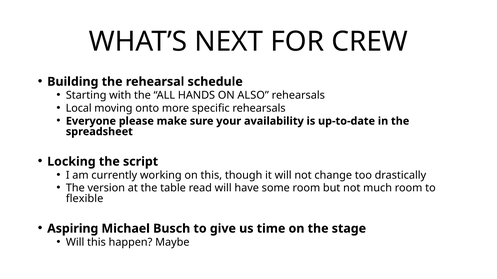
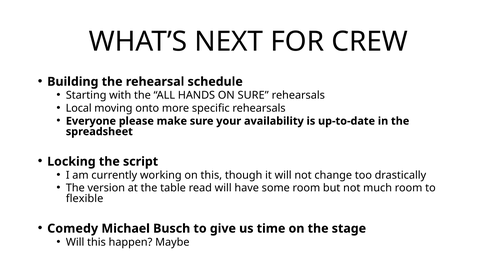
ON ALSO: ALSO -> SURE (253, 96)
Aspiring: Aspiring -> Comedy (73, 229)
